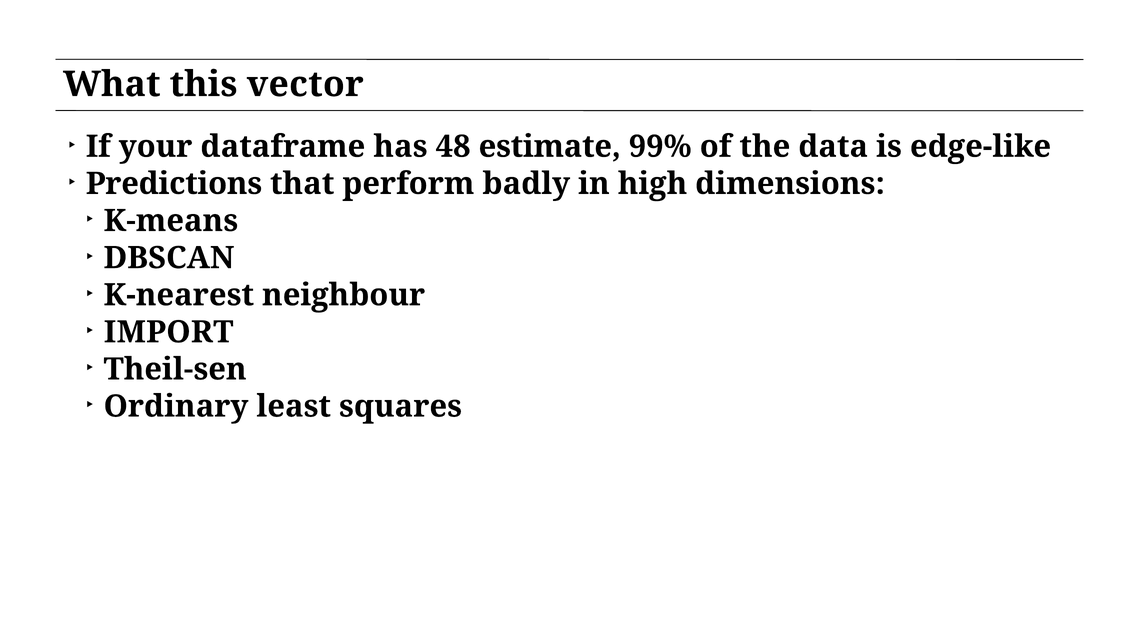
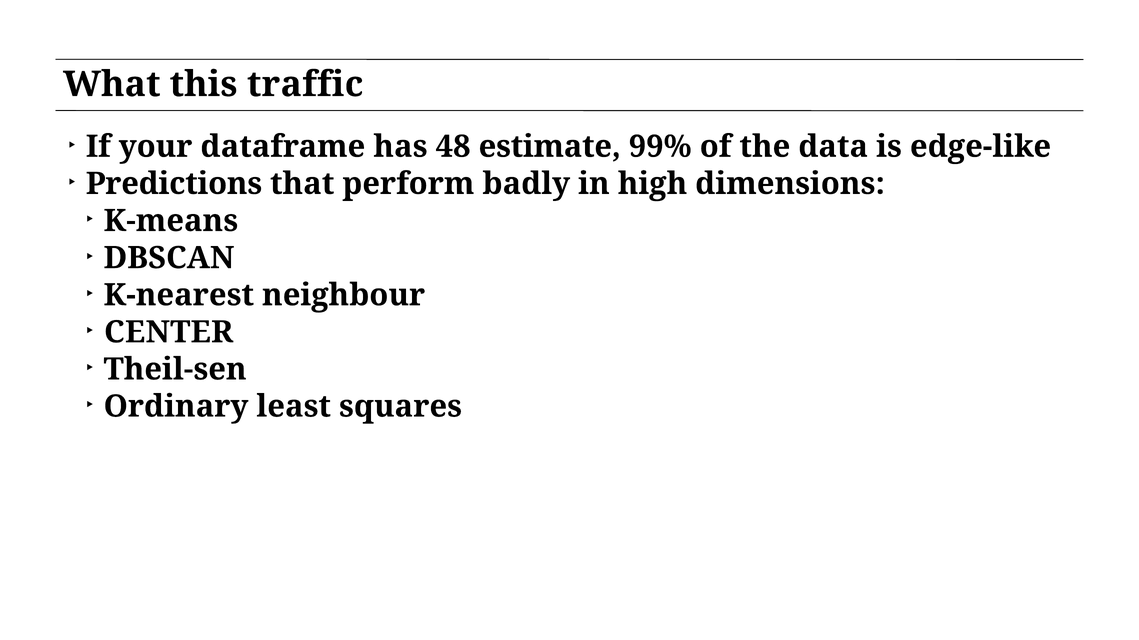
vector: vector -> traffic (305, 84)
IMPORT: IMPORT -> CENTER (169, 332)
